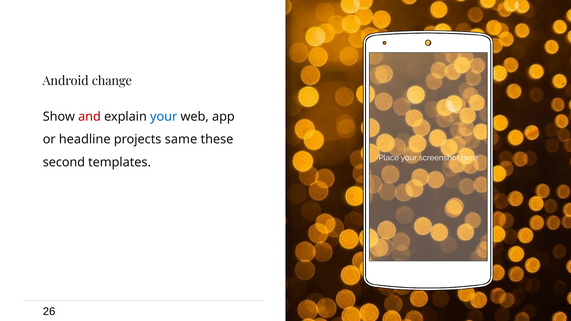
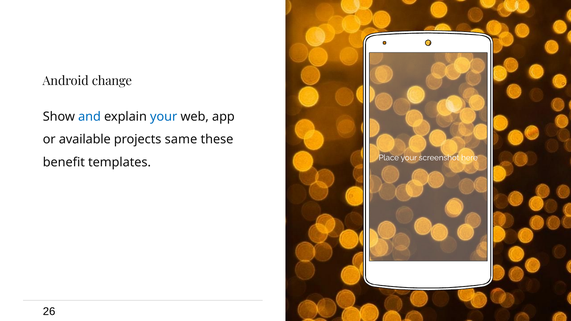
and colour: red -> blue (89, 117)
headline: headline -> available (85, 139)
second: second -> benefit (64, 162)
